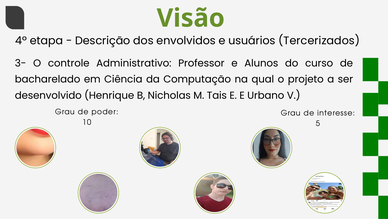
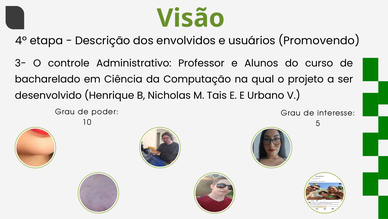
Tercerizados: Tercerizados -> Promovendo (319, 41)
